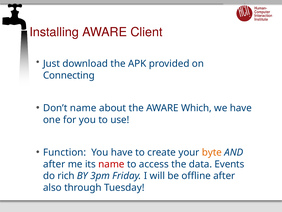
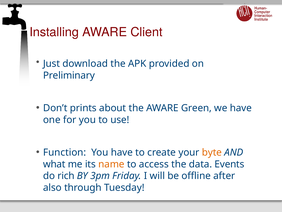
Connecting: Connecting -> Preliminary (69, 75)
Don’t name: name -> prints (83, 108)
Which: Which -> Green (196, 108)
after: after -> what (54, 164)
name colour: red -> orange (111, 164)
